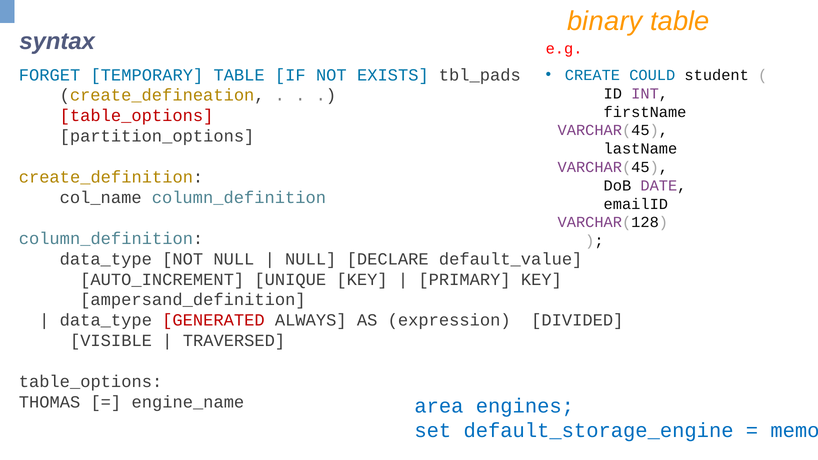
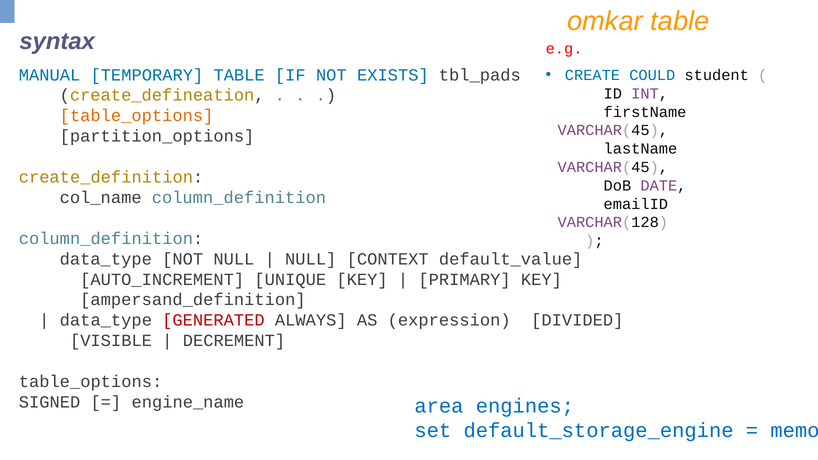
binary: binary -> omkar (605, 21)
FORGET: FORGET -> MANUAL (50, 75)
table_options colour: red -> orange (137, 116)
DECLARE: DECLARE -> CONTEXT (388, 259)
TRAVERSED: TRAVERSED -> DECREMENT (234, 341)
THOMAS: THOMAS -> SIGNED (50, 402)
